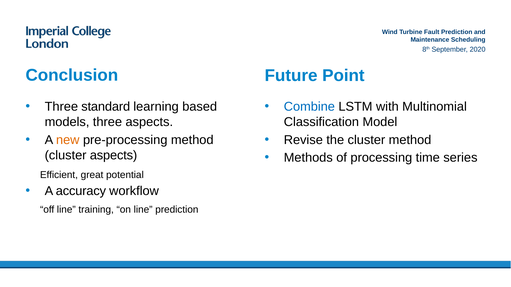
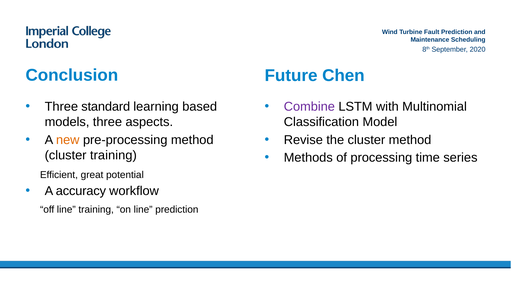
Point: Point -> Chen (343, 76)
Combine colour: blue -> purple (309, 107)
cluster aspects: aspects -> training (113, 155)
